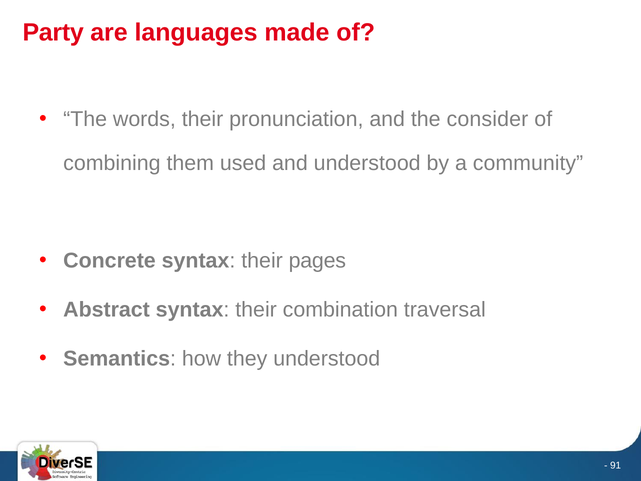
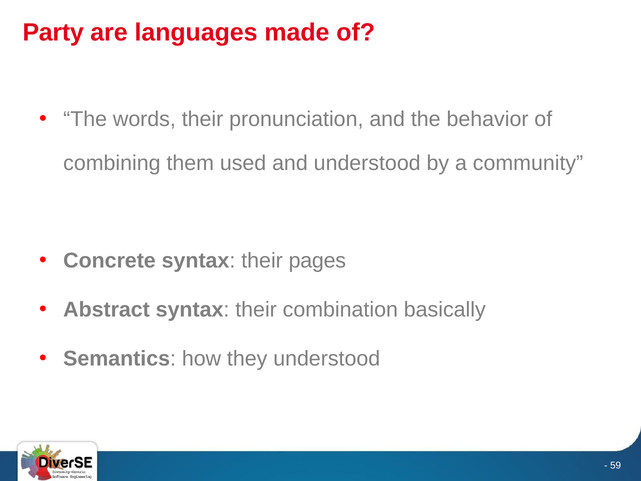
consider: consider -> behavior (488, 119)
traversal: traversal -> basically (445, 310)
91: 91 -> 59 (616, 465)
